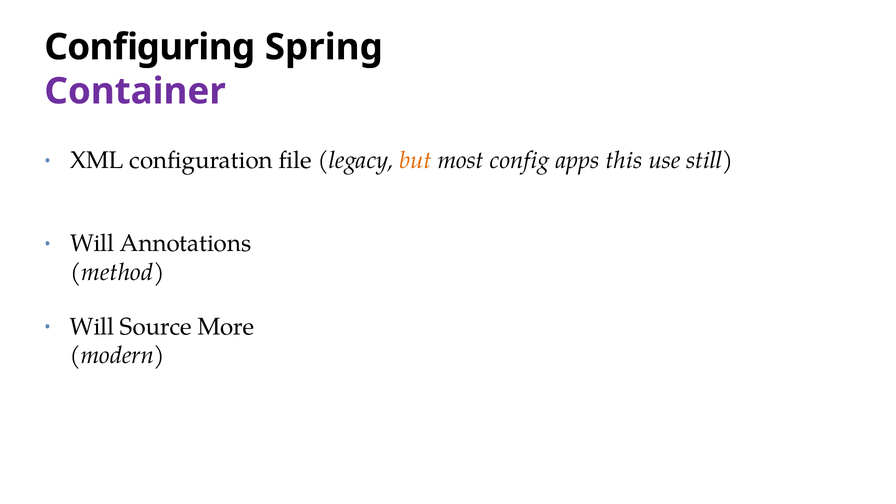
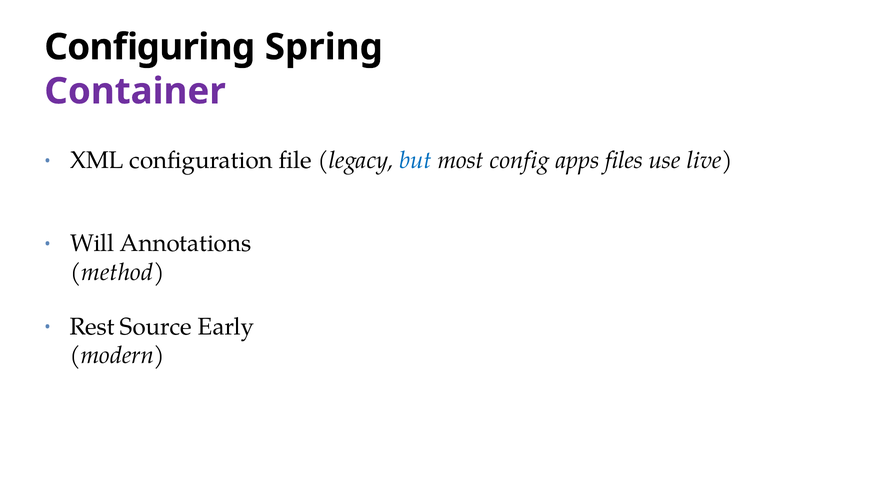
but colour: orange -> blue (415, 161)
this: this -> files (624, 161)
still: still -> live (710, 161)
Will: Will -> Rest (92, 327)
More: More -> Early (226, 327)
